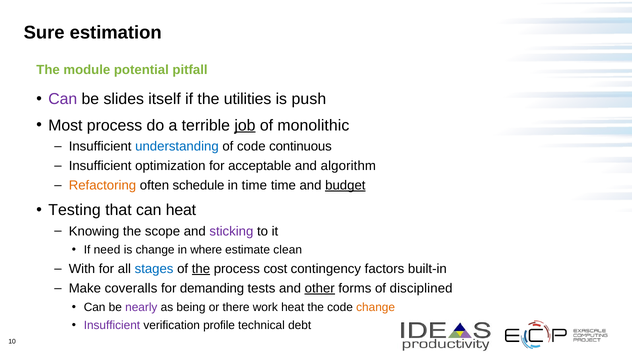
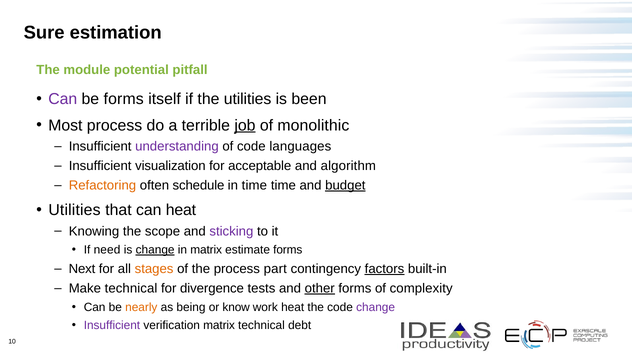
be slides: slides -> forms (124, 99)
push: push -> been (309, 99)
understanding colour: blue -> purple (177, 146)
continuous: continuous -> languages (300, 146)
optimization: optimization -> visualization (170, 166)
Testing: Testing -> Utilities (74, 210)
change underline: none -> present (155, 250)
in where: where -> matrix (206, 250)
estimate clean: clean -> forms (288, 250)
With: With -> Next (82, 268)
stages colour: blue -> orange (154, 268)
the underline: present -> none (201, 268)
cost: cost -> part (275, 268)
factors underline: none -> present (384, 268)
Make coveralls: coveralls -> technical (131, 288)
demanding: demanding -> divergence (212, 288)
disciplined: disciplined -> complexity (421, 288)
nearly colour: purple -> orange (141, 307)
there: there -> know (236, 307)
change colour: orange -> purple (376, 307)
verification profile: profile -> matrix (219, 325)
